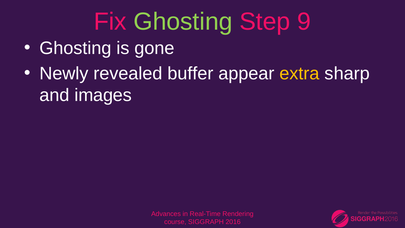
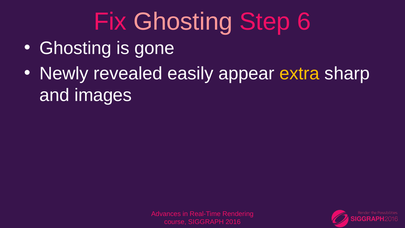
Ghosting colour: light green -> pink (183, 22)
9: 9 -> 6 (304, 22)
buffer: buffer -> easily (191, 73)
